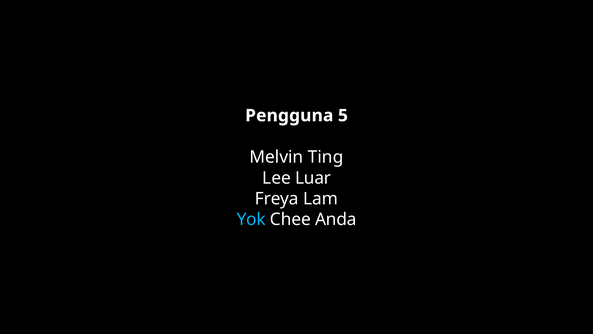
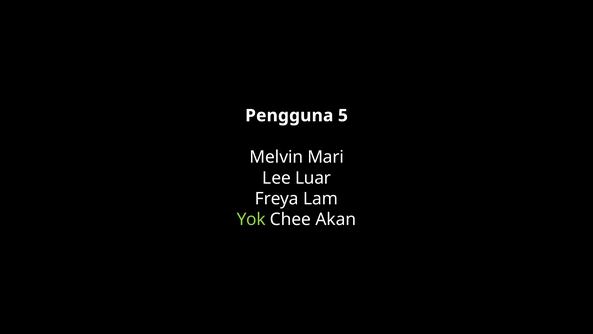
Ting: Ting -> Mari (326, 157)
Yok colour: light blue -> light green (251, 219)
Anda: Anda -> Akan (336, 219)
